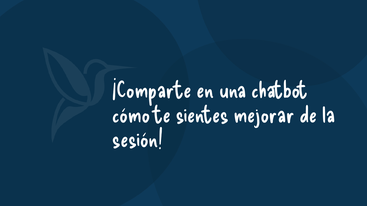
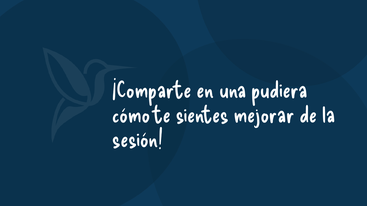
chatbot: chatbot -> pudiera (279, 90)
